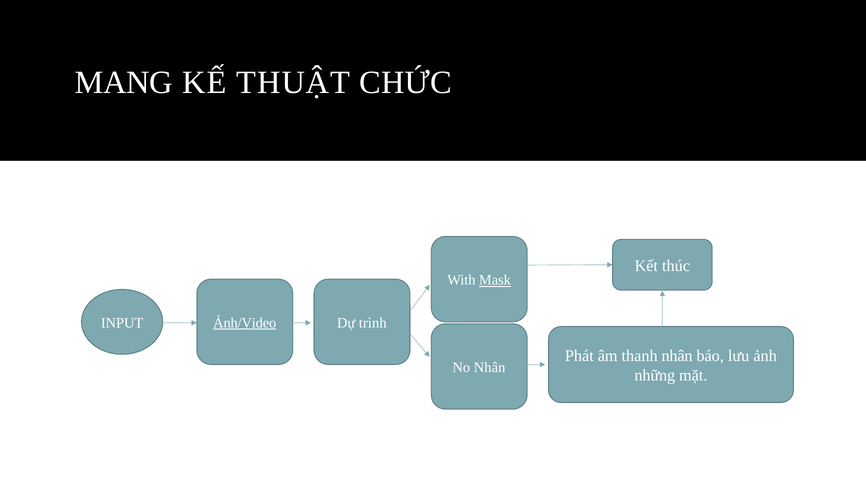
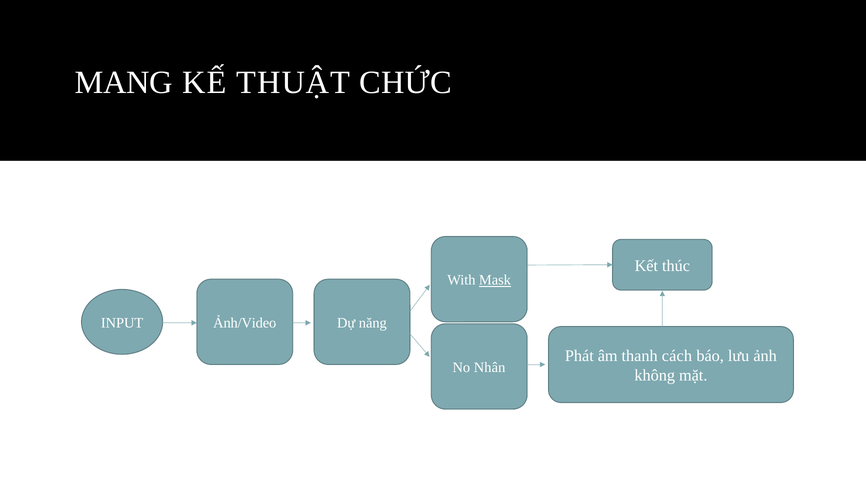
Ảnh/Video underline: present -> none (245, 323)
trình: trình -> năng (373, 323)
thanh nhân: nhân -> cách (677, 356)
những: những -> không (655, 375)
